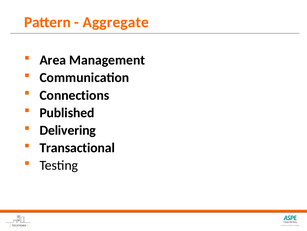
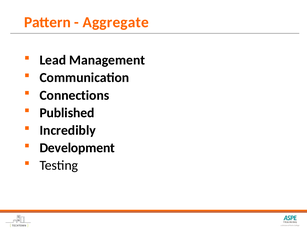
Area: Area -> Lead (53, 60)
Delivering: Delivering -> Incredibly (68, 130)
Transactional: Transactional -> Development (77, 147)
